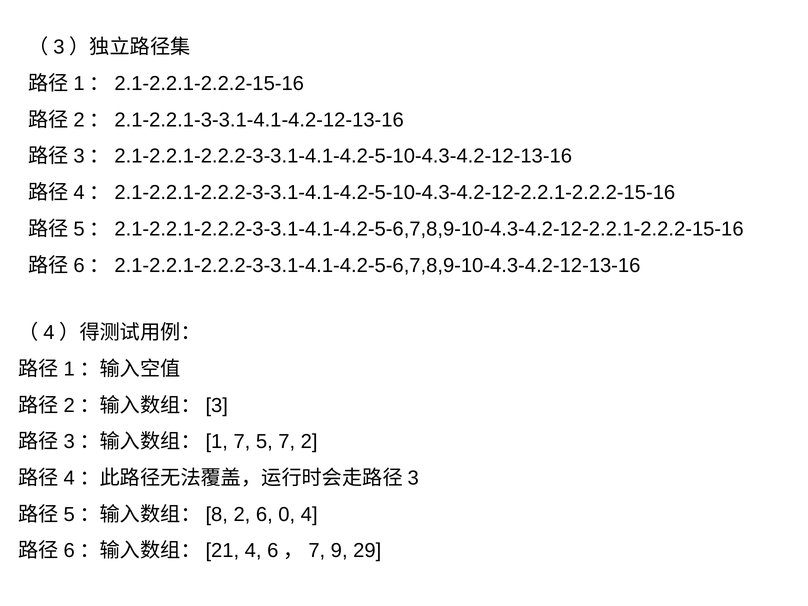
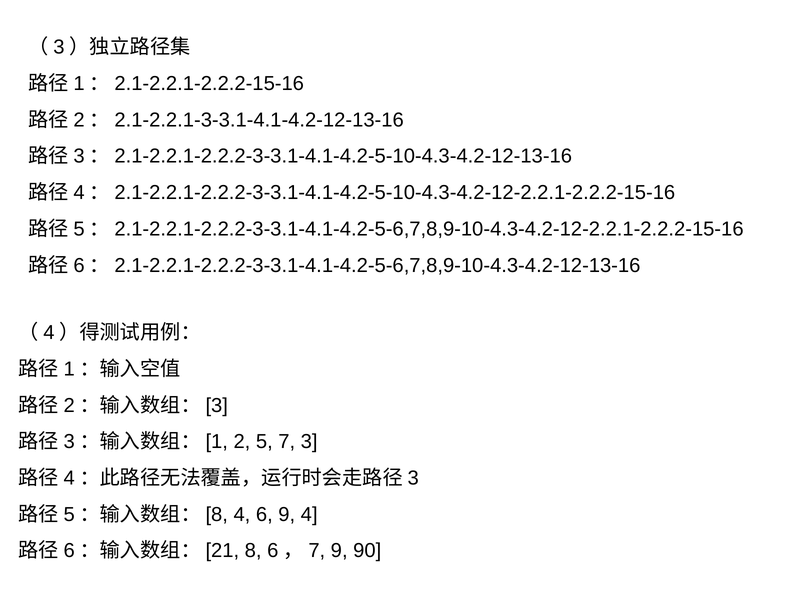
7: 7 -> 2 (242, 442)
7 2: 2 -> 3 (309, 442)
2: 2 -> 4 (242, 514)
6 0: 0 -> 9 (287, 514)
4: 4 -> 8 (253, 551)
29: 29 -> 90 (367, 551)
